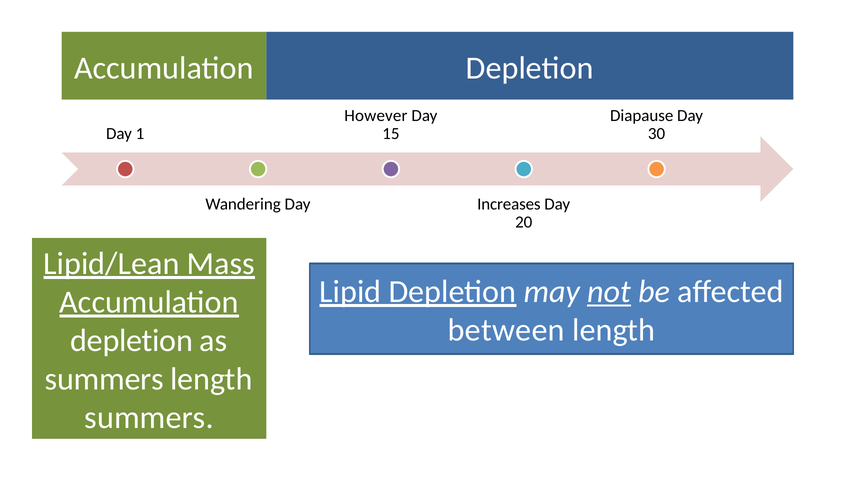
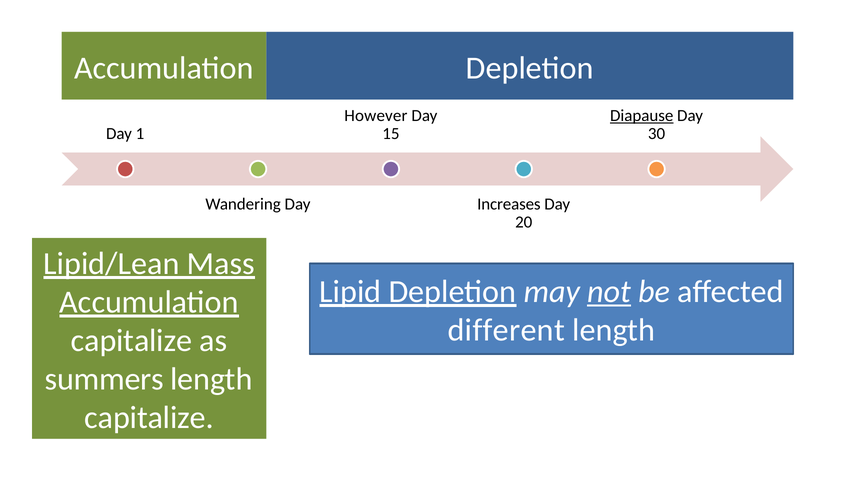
Diapause underline: none -> present (642, 116)
between: between -> different (506, 331)
depletion: depletion -> capitalize (132, 341)
summers: summers -> capitalize (149, 418)
